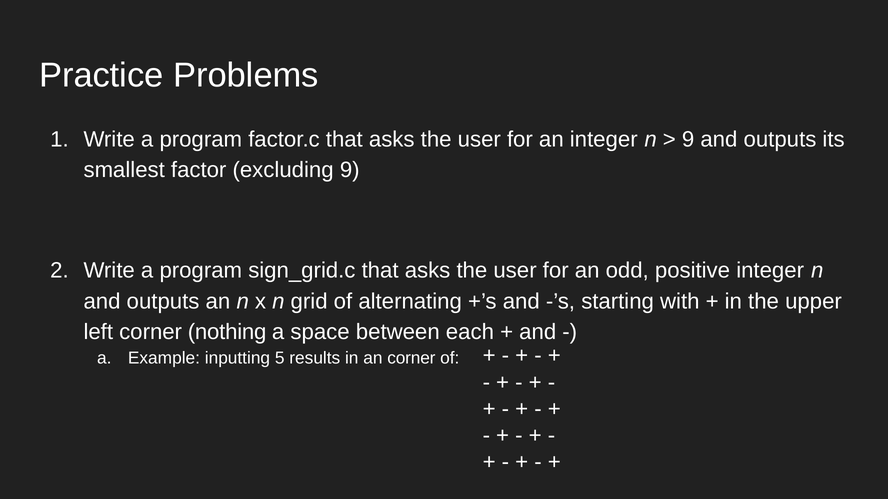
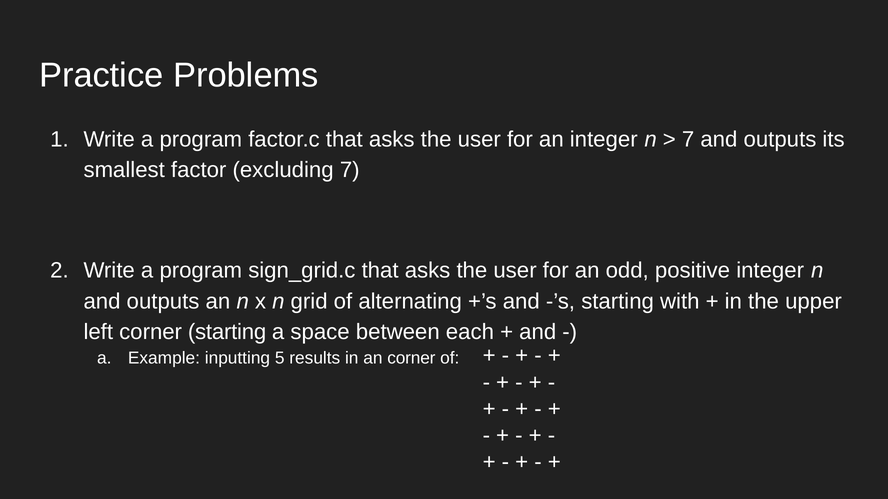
9: 9 -> 7 (688, 140)
excluding 9: 9 -> 7 (350, 170)
corner nothing: nothing -> starting (227, 332)
